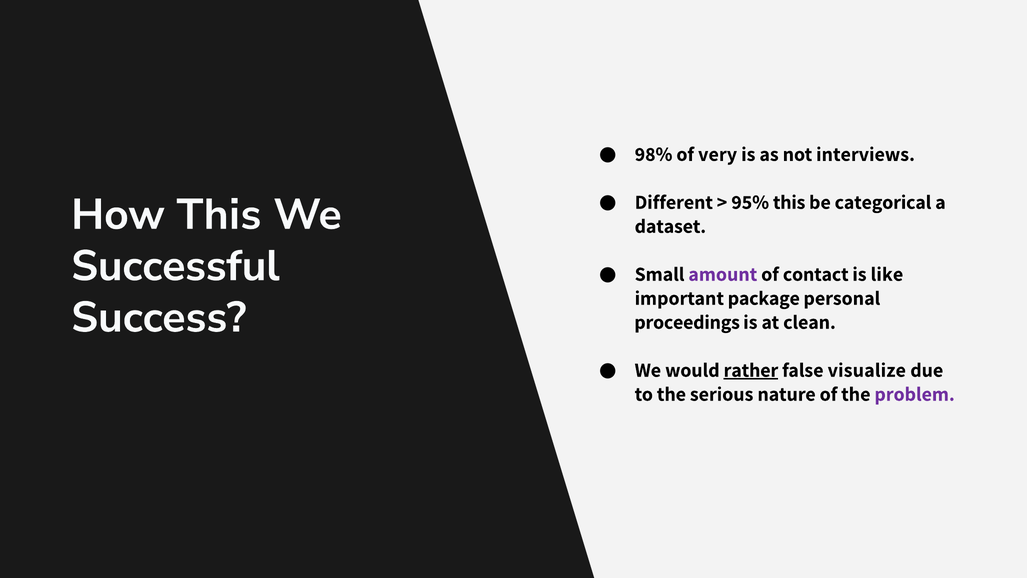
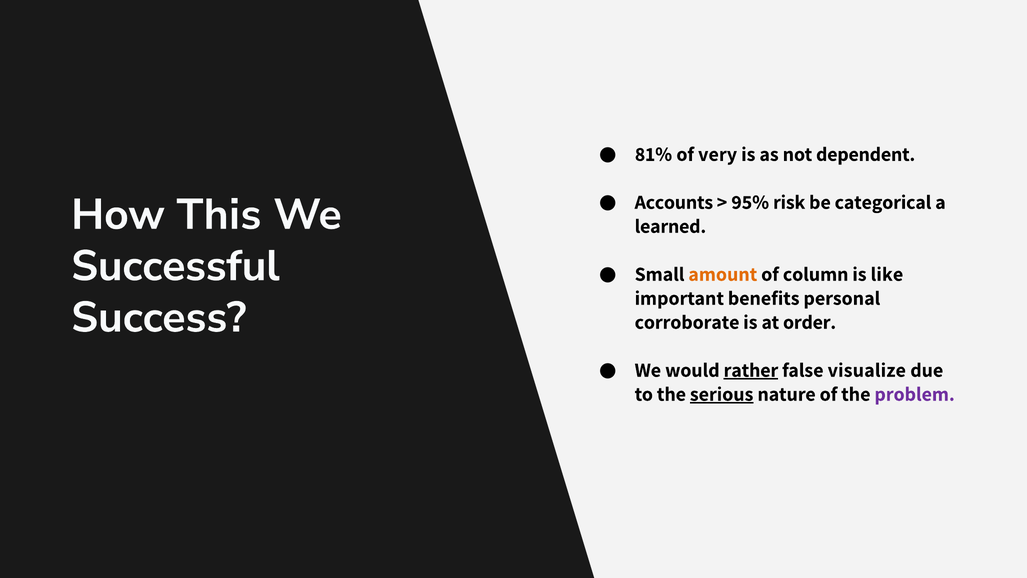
98%: 98% -> 81% (653, 154)
interviews: interviews -> dependent (866, 154)
Different: Different -> Accounts (674, 202)
95% this: this -> risk (789, 202)
dataset: dataset -> learned (670, 226)
amount colour: purple -> orange (723, 274)
contact: contact -> column (816, 274)
package: package -> benefits (764, 298)
proceedings: proceedings -> corroborate (687, 322)
clean: clean -> order (810, 322)
serious underline: none -> present (722, 394)
